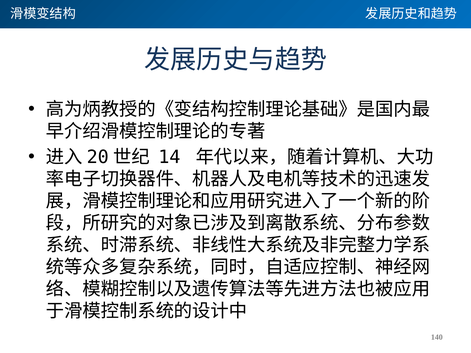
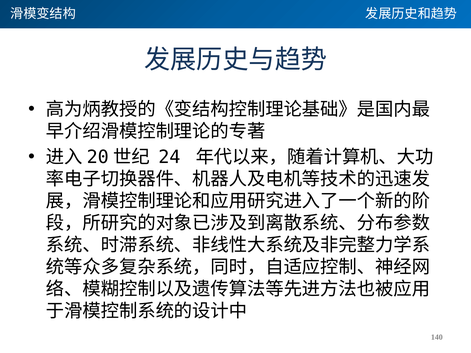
14: 14 -> 24 (169, 157)
